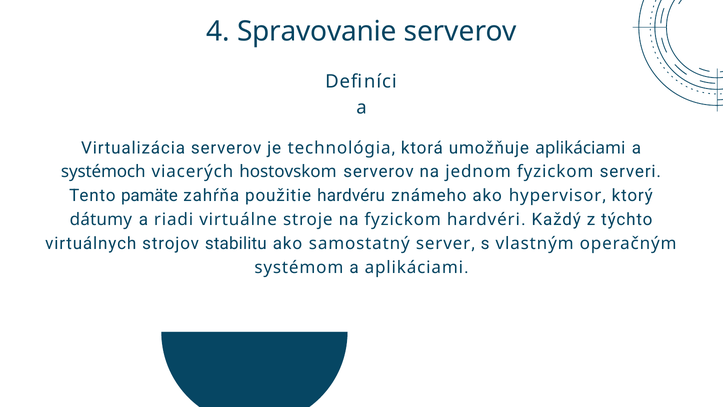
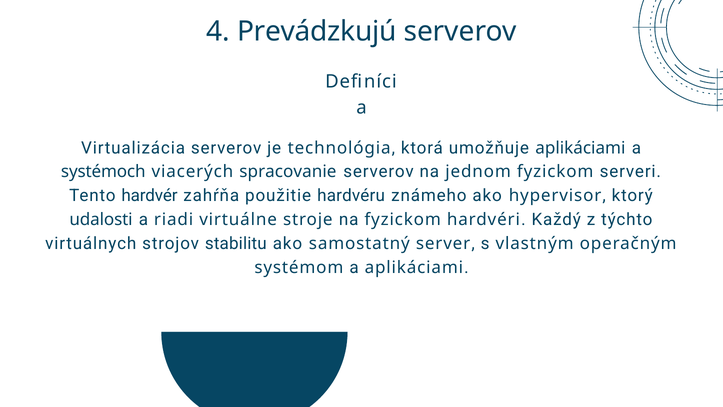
Spravovanie: Spravovanie -> Prevádzkujú (317, 31)
hostovskom: hostovskom -> spracovanie (288, 172)
pamäte: pamäte -> hardvér (149, 196)
dátumy: dátumy -> udalosti (101, 219)
